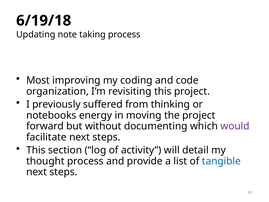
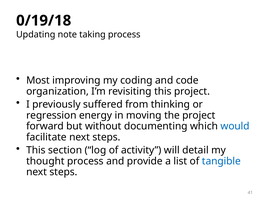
6/19/18: 6/19/18 -> 0/19/18 (44, 21)
notebooks: notebooks -> regression (51, 115)
would colour: purple -> blue (235, 126)
